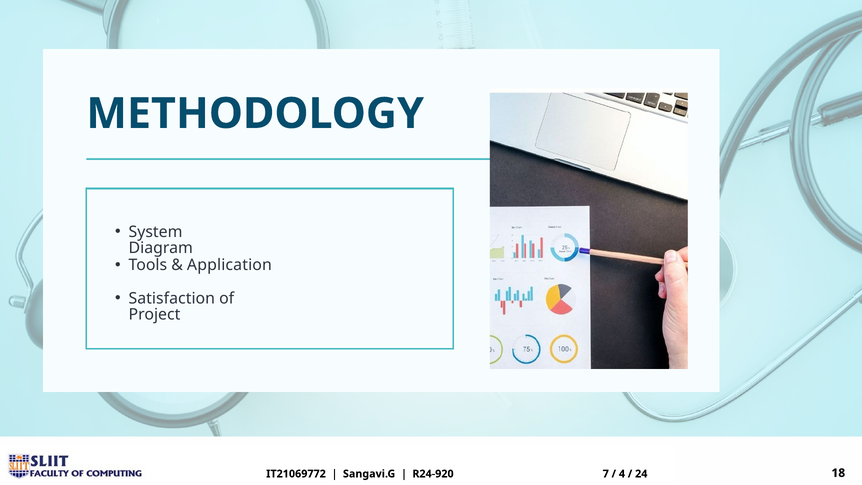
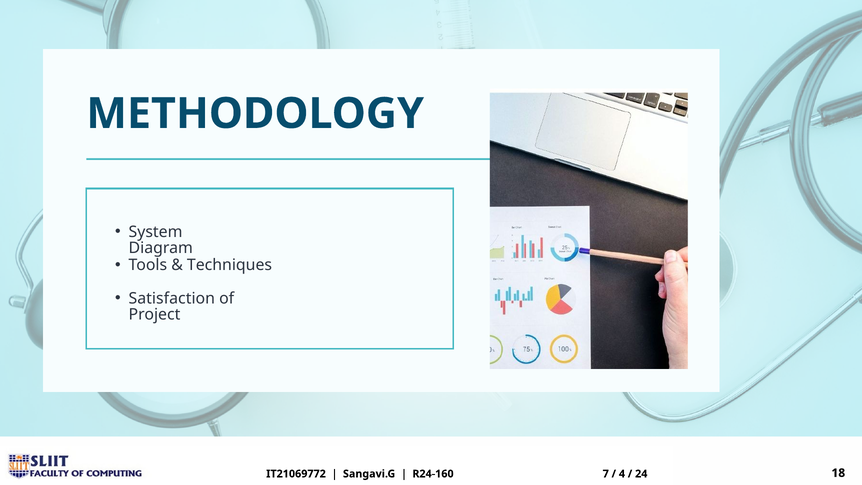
Application: Application -> Techniques (230, 265)
R24-920: R24-920 -> R24-160 (433, 474)
